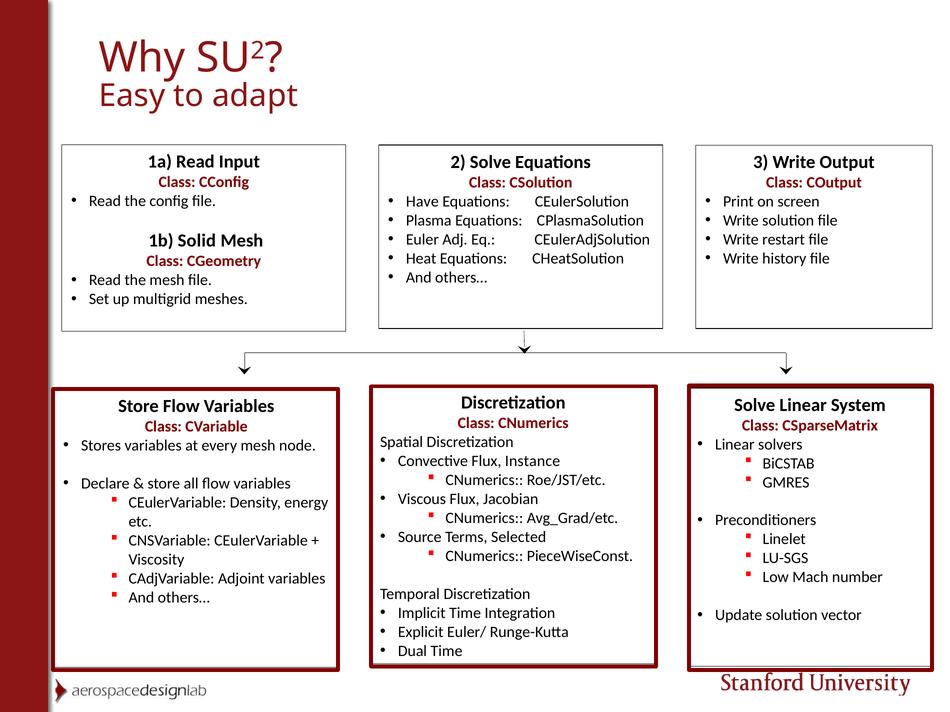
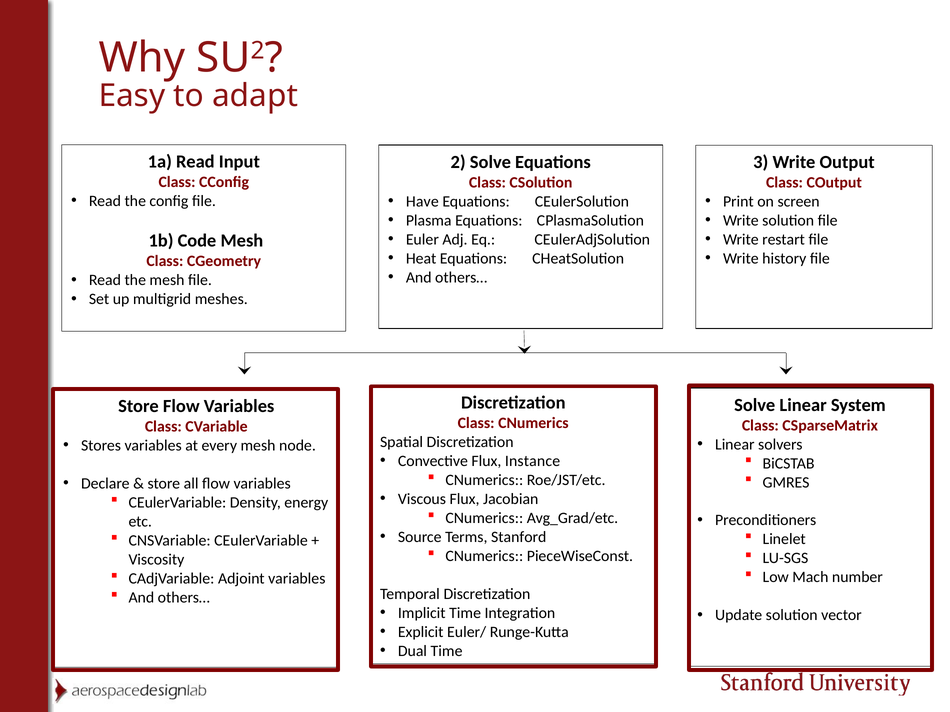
Solid: Solid -> Code (197, 241)
Selected: Selected -> Stanford (519, 537)
